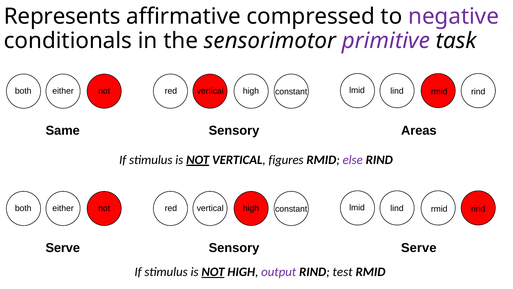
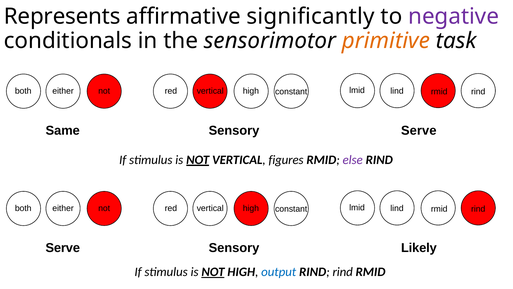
compressed: compressed -> significantly (311, 16)
primitive colour: purple -> orange (386, 41)
Sensory Areas: Areas -> Serve (419, 131)
Sensory Serve: Serve -> Likely (419, 248)
output colour: purple -> blue (279, 272)
RIND test: test -> rind (343, 272)
